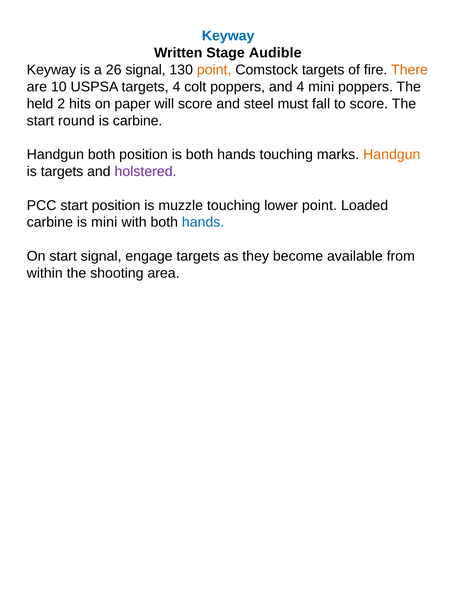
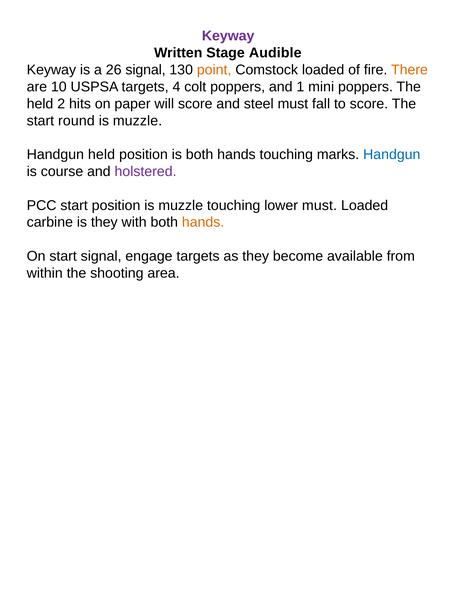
Keyway colour: blue -> purple (228, 36)
Comstock targets: targets -> loaded (323, 70)
and 4: 4 -> 1 (300, 87)
carbine: carbine -> muzzle (138, 121)
Handgun both: both -> held (101, 155)
Handgun colour: orange -> blue (392, 155)
is targets: targets -> course (62, 172)
lower point: point -> must (319, 205)
is mini: mini -> they (104, 222)
hands colour: blue -> orange (203, 222)
